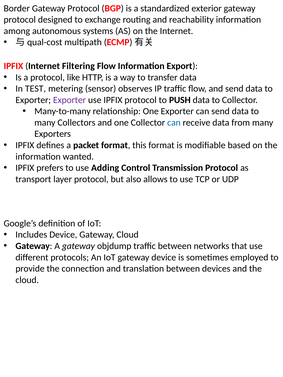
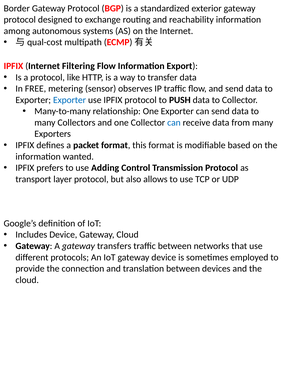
TEST: TEST -> FREE (35, 89)
Exporter colour: purple -> blue (70, 100)
objdump: objdump -> transfers (114, 246)
